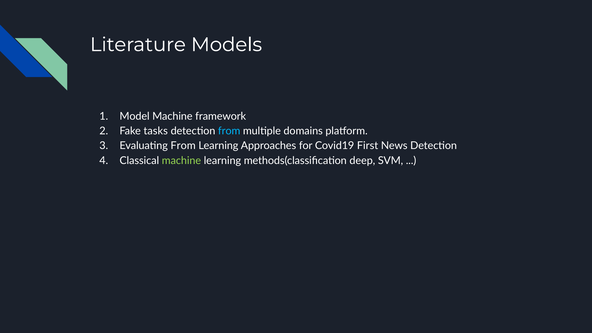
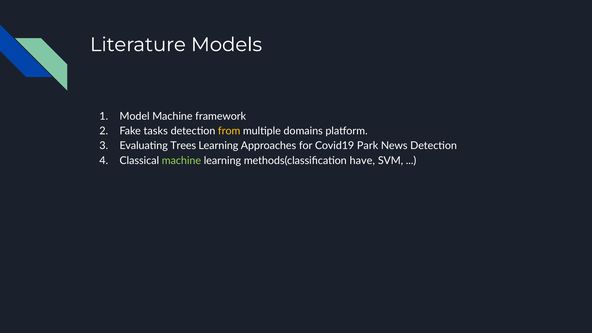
from colour: light blue -> yellow (229, 131)
Evaluating From: From -> Trees (183, 146)
First: First -> Park (368, 146)
deep: deep -> have (362, 160)
